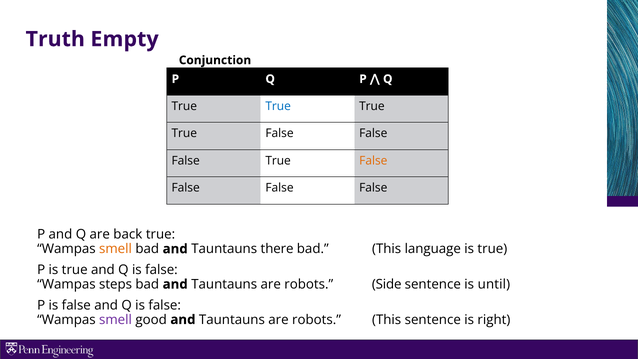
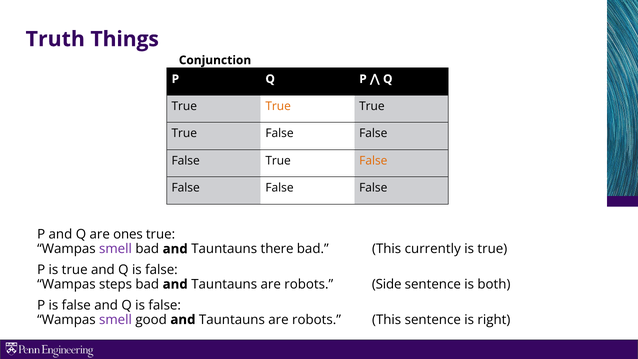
Empty: Empty -> Things (125, 39)
True colour: blue -> orange (278, 106)
back: back -> ones (128, 234)
smell colour: orange -> purple (116, 249)
language: language -> currently (433, 249)
until: until -> both (494, 284)
